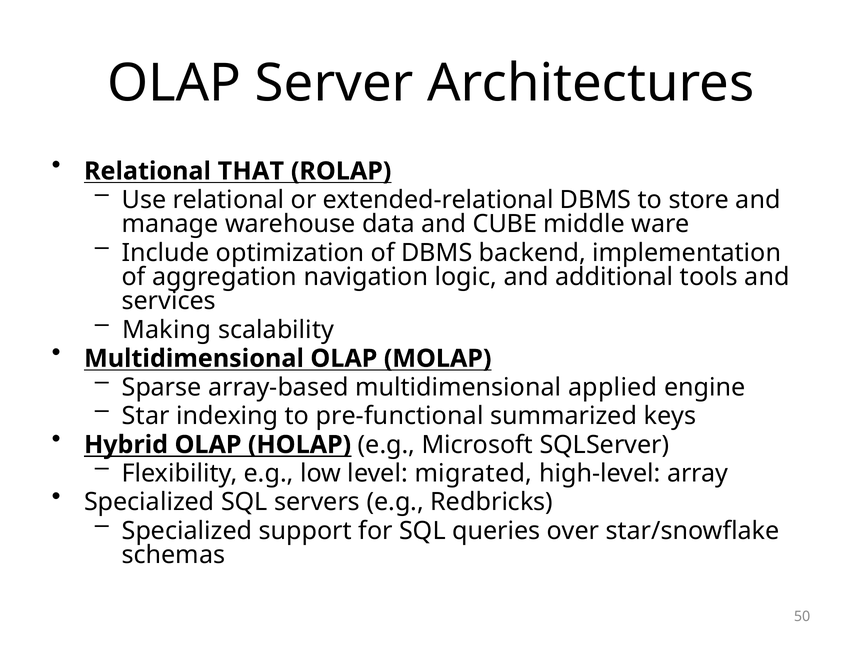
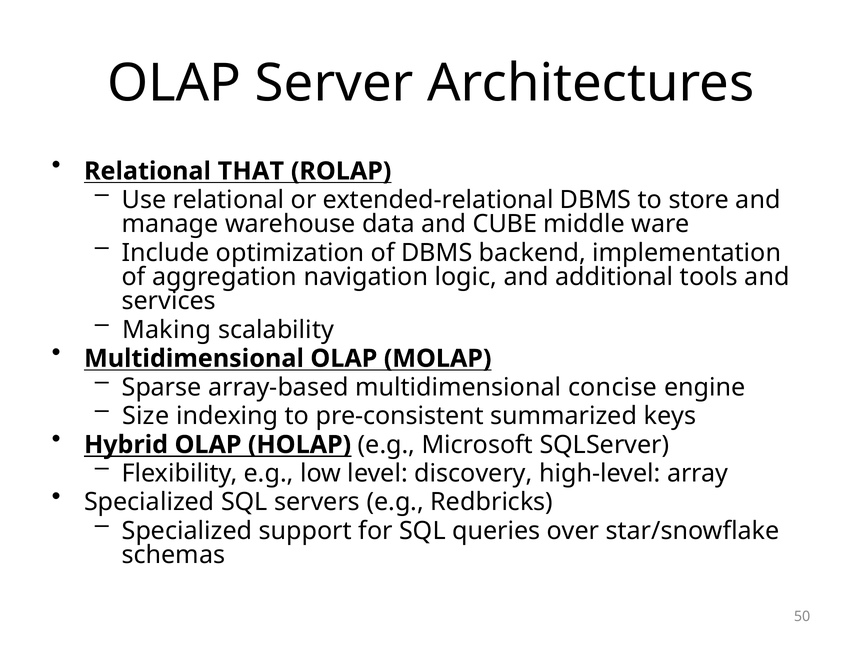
applied: applied -> concise (613, 387)
Star: Star -> Size (146, 416)
pre-functional: pre-functional -> pre-consistent (400, 416)
migrated: migrated -> discovery (473, 473)
